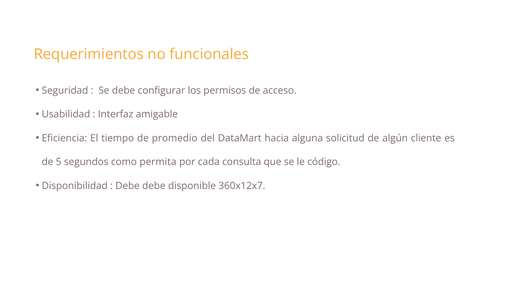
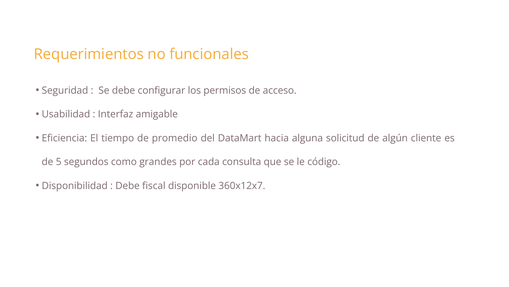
permita: permita -> grandes (158, 162)
Debe debe: debe -> fiscal (154, 185)
